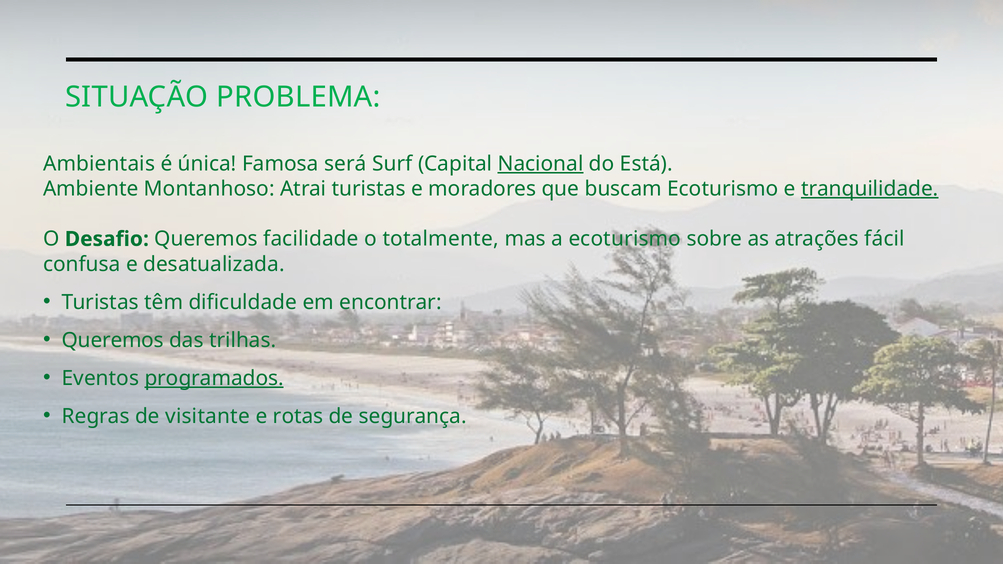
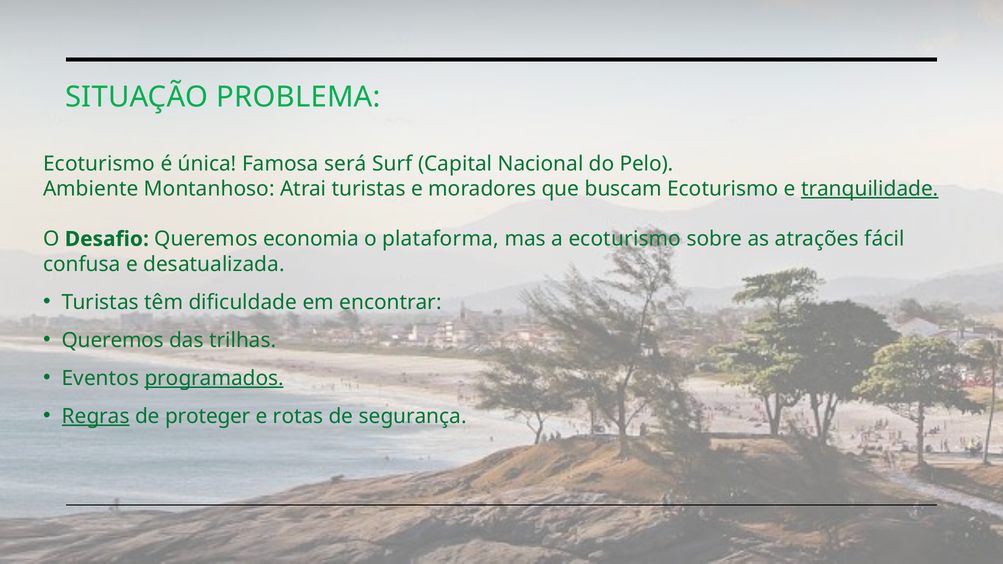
Ambientais: Ambientais -> Ecoturismo (99, 164)
Nacional underline: present -> none (541, 164)
Está: Está -> Pelo (647, 164)
facilidade: facilidade -> economia (311, 239)
totalmente: totalmente -> plataforma (441, 239)
Regras underline: none -> present (96, 416)
visitante: visitante -> proteger (208, 416)
